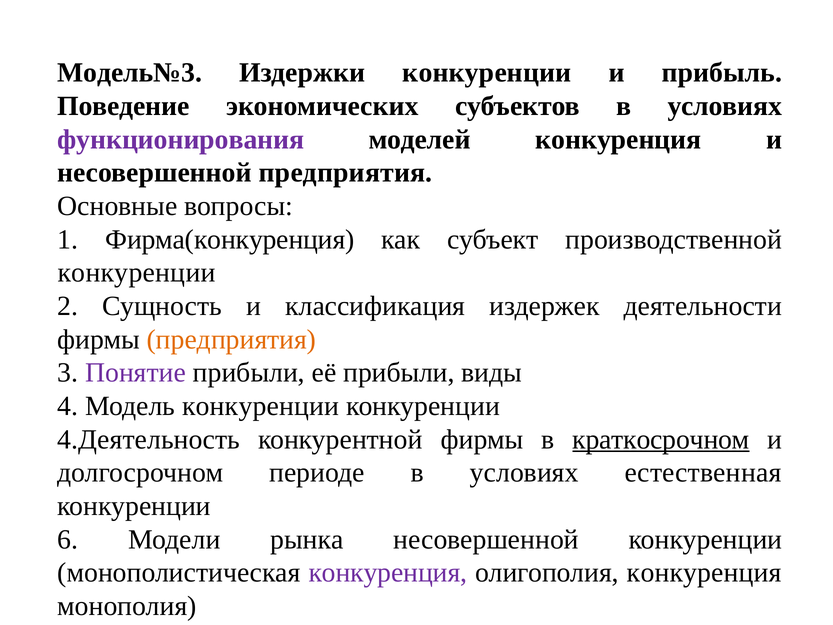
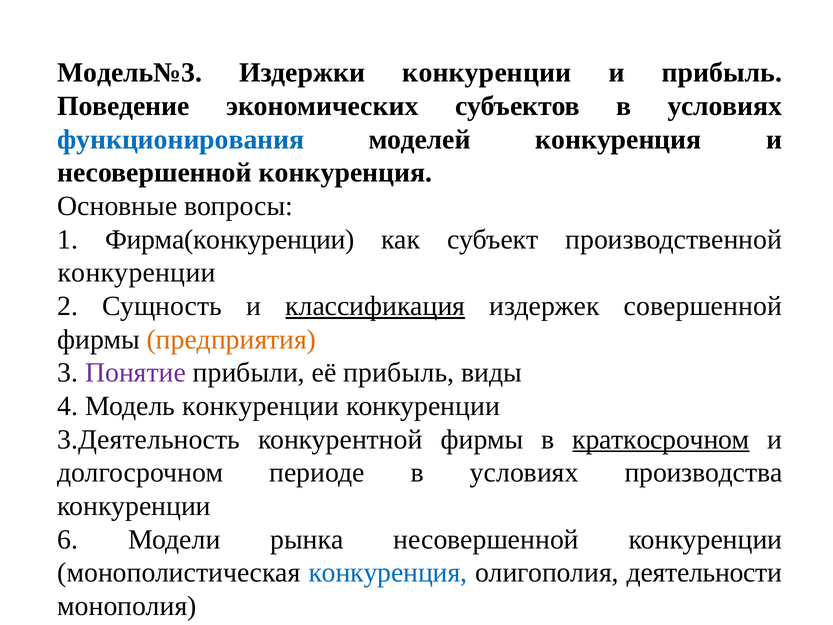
функционирования colour: purple -> blue (181, 139)
несовершенной предприятия: предприятия -> конкуренция (346, 173)
Фирма(конкуренция: Фирма(конкуренция -> Фирма(конкуренции (230, 239)
классификация underline: none -> present (375, 306)
деятельности: деятельности -> совершенной (703, 306)
её прибыли: прибыли -> прибыль (399, 373)
4.Деятельность: 4.Деятельность -> 3.Деятельность (149, 439)
естественная: естественная -> производства (703, 472)
конкуренция colour: purple -> blue (388, 572)
олигополия конкуренция: конкуренция -> деятельности (704, 572)
